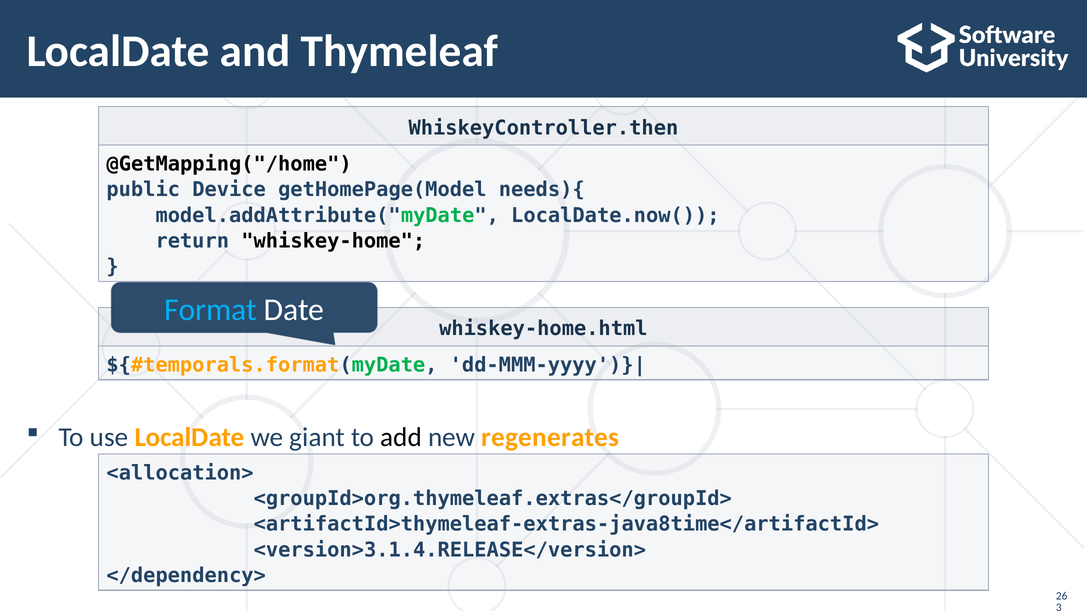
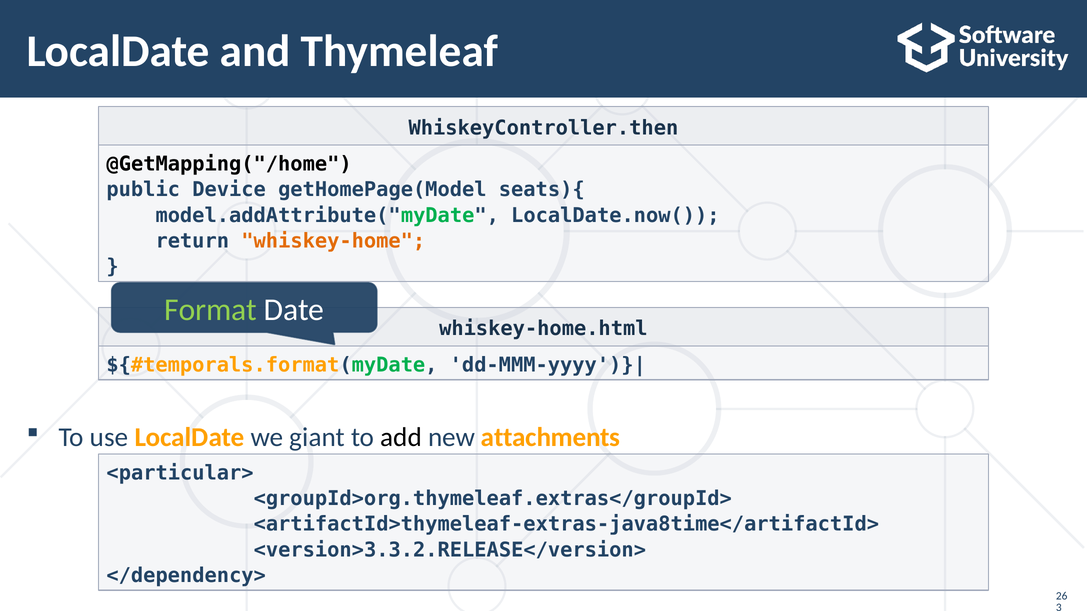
needs){: needs){ -> seats){ (542, 190)
whiskey-home colour: black -> orange (333, 241)
Format colour: light blue -> light green (210, 310)
regenerates: regenerates -> attachments (551, 438)
<allocation>: <allocation> -> <particular> (180, 473)
<version>3.1.4.RELEASE</version>: <version>3.1.4.RELEASE</version> -> <version>3.3.2.RELEASE</version> (450, 550)
